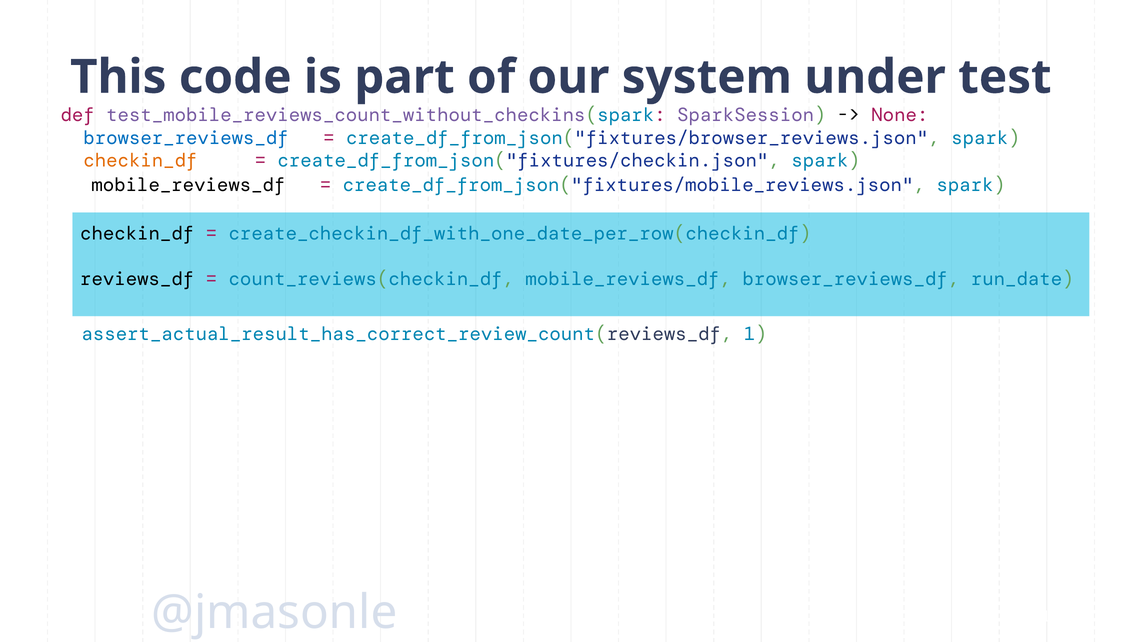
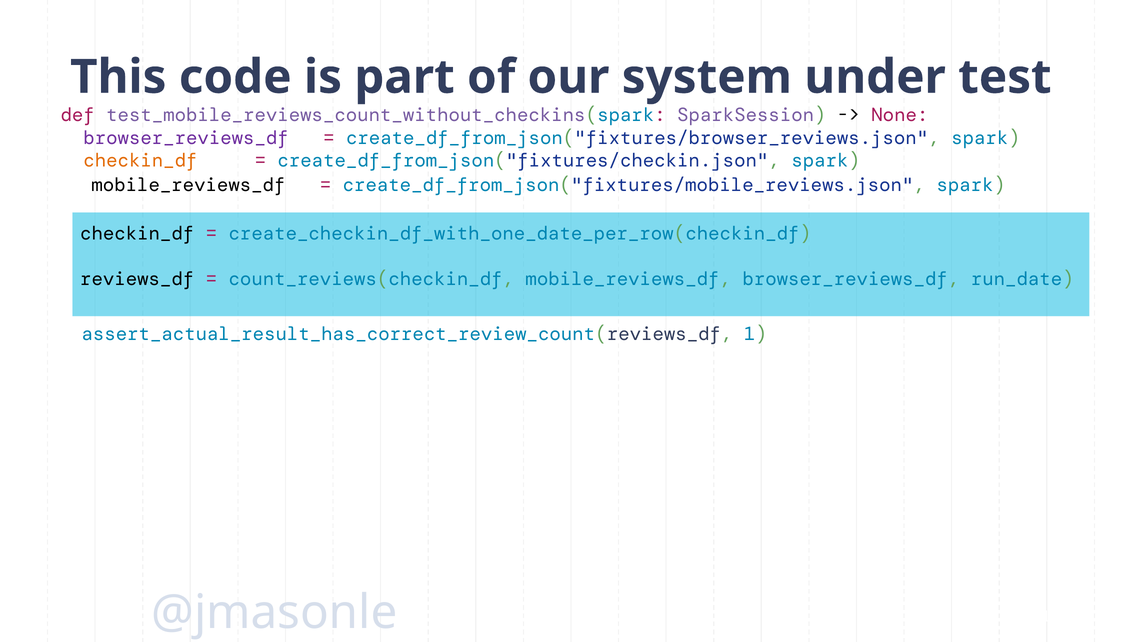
browser_reviews_df colour: blue -> purple (186, 138)
